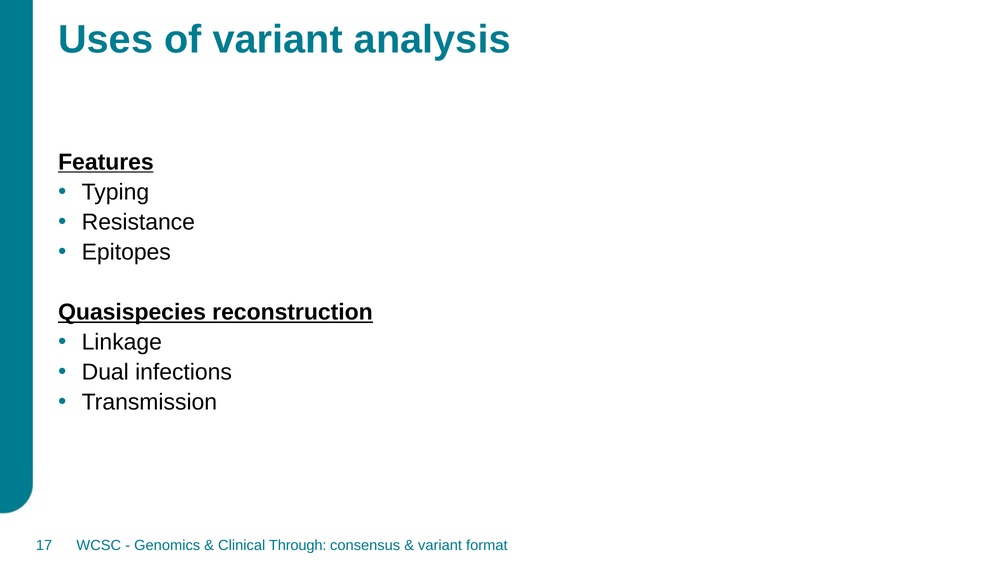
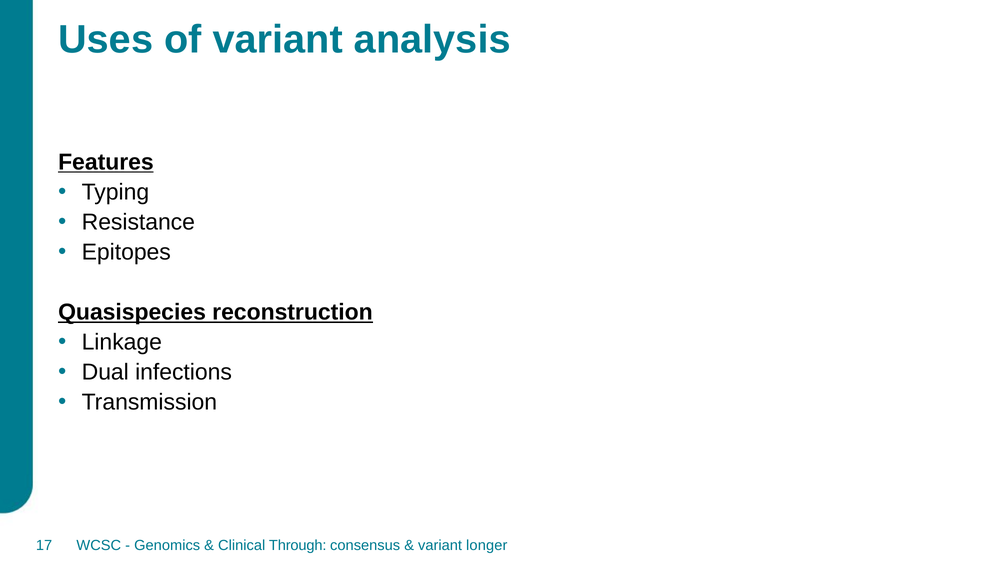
format: format -> longer (487, 546)
